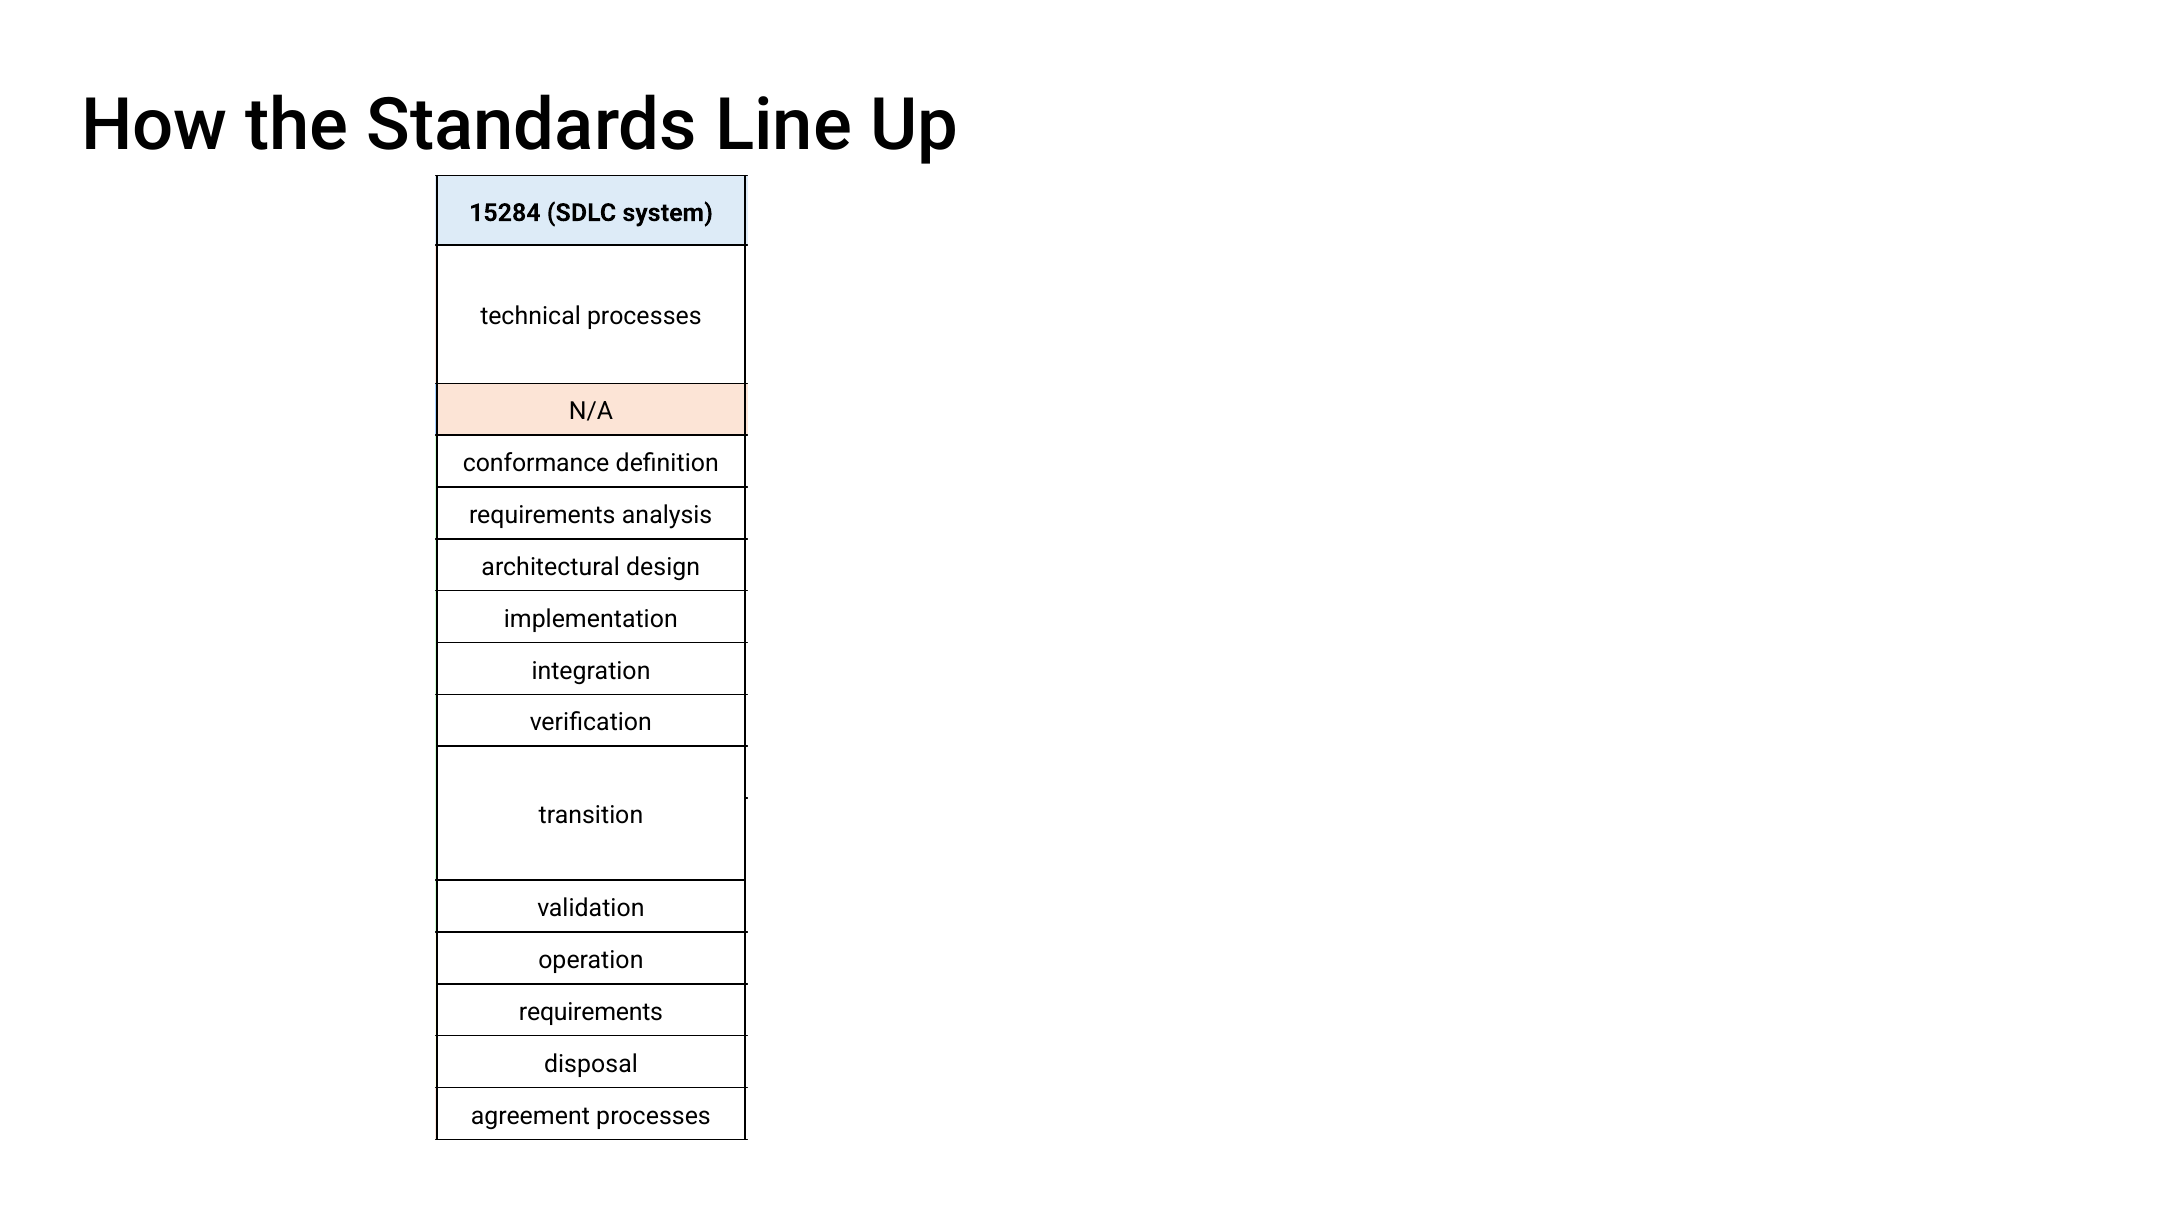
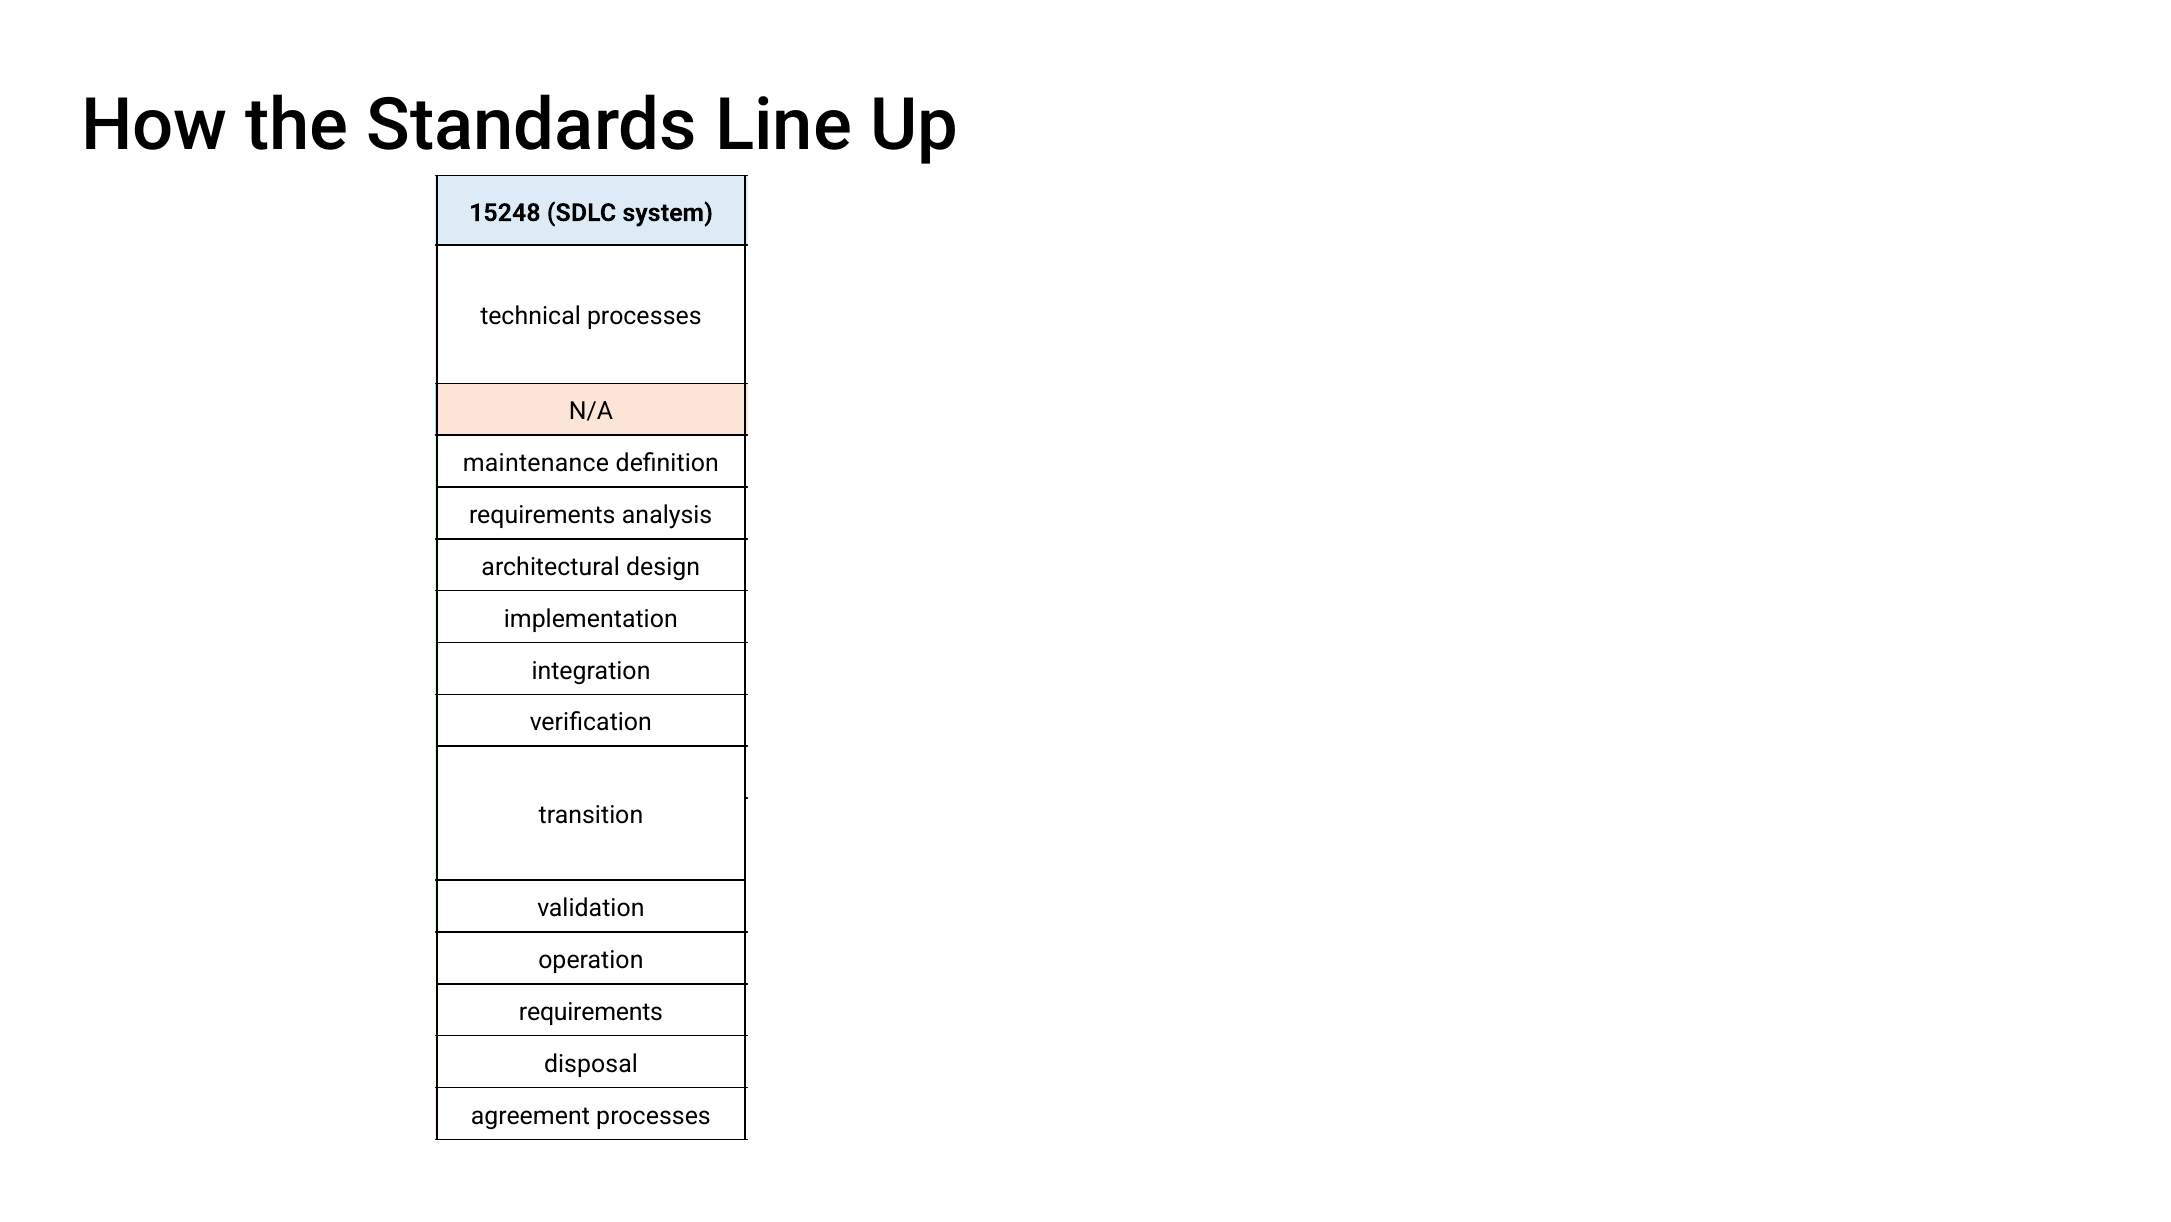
15284: 15284 -> 15248 (505, 213)
conformance: conformance -> maintenance (536, 463)
